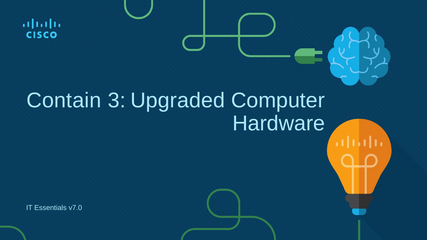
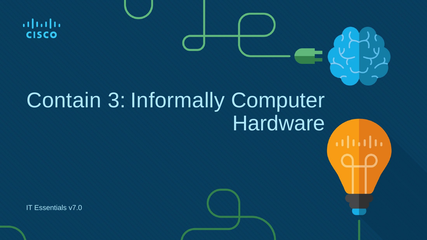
Upgraded: Upgraded -> Informally (178, 101)
